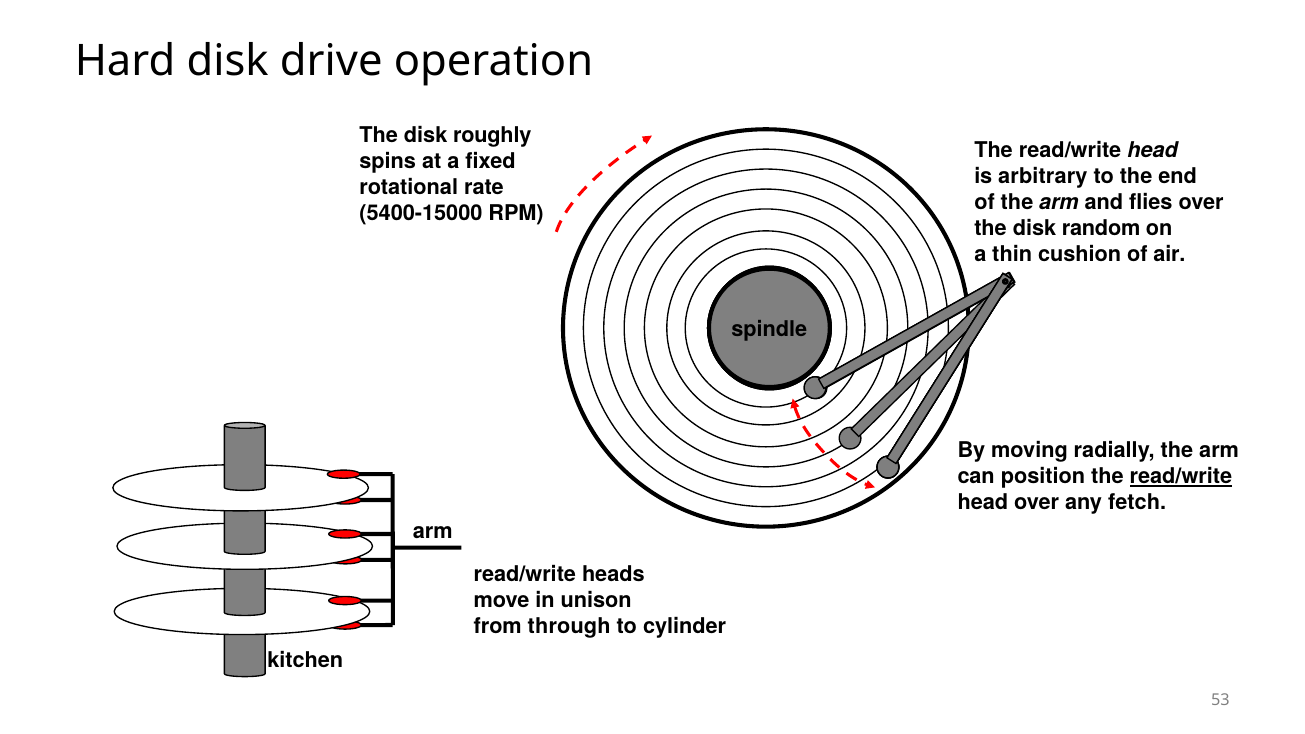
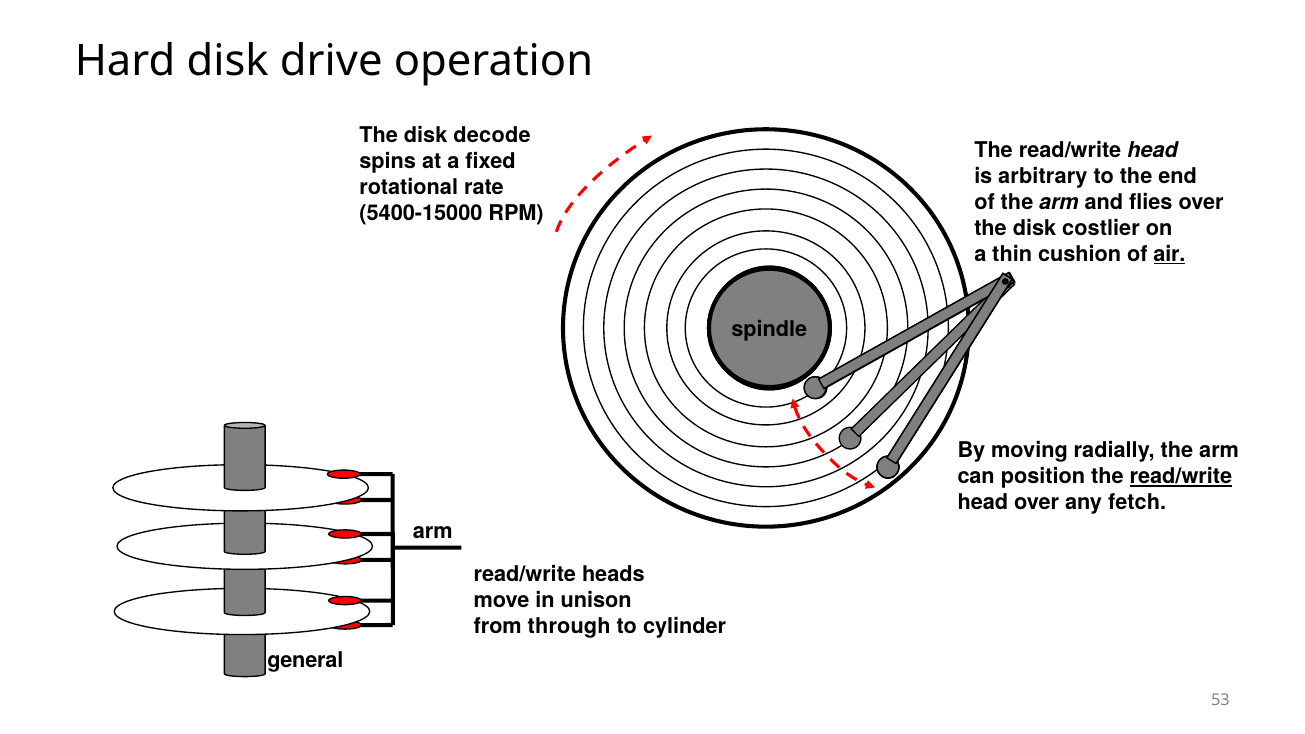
roughly: roughly -> decode (492, 135)
random: random -> costlier (1101, 228)
air underline: none -> present (1169, 254)
kitchen: kitchen -> general (305, 660)
